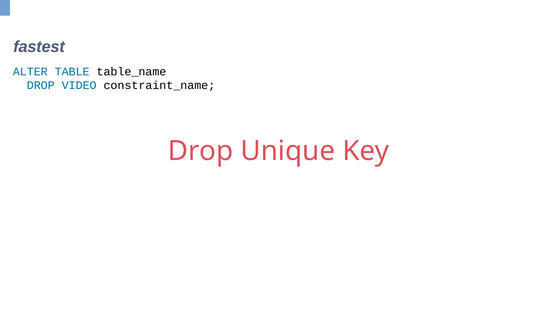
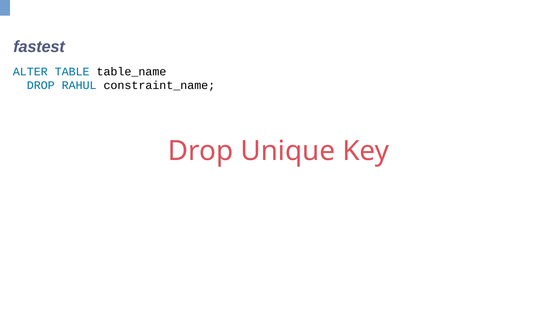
VIDEO: VIDEO -> RAHUL (79, 86)
